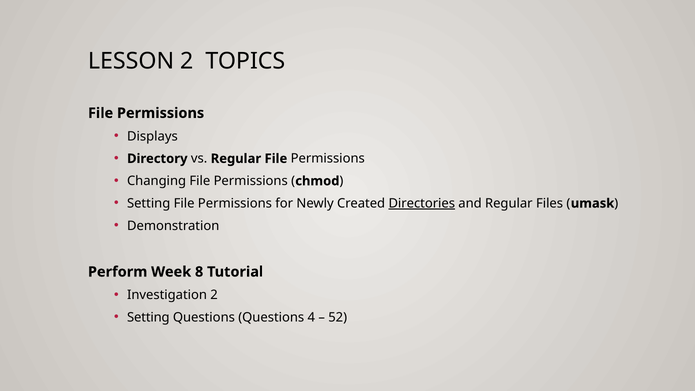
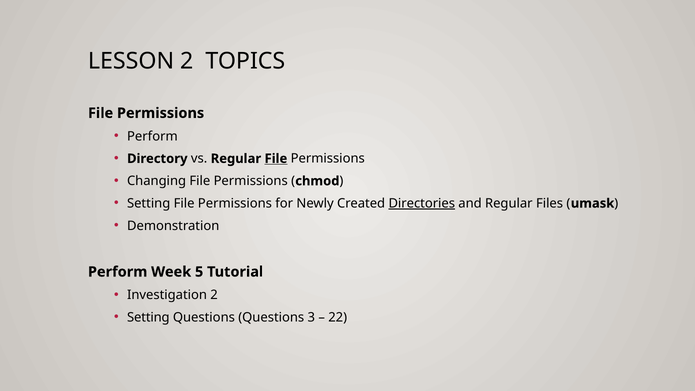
Displays: Displays -> Perform (152, 136)
File underline: none -> present (276, 159)
8: 8 -> 5 (199, 272)
4: 4 -> 3 (311, 317)
52: 52 -> 22 (338, 317)
